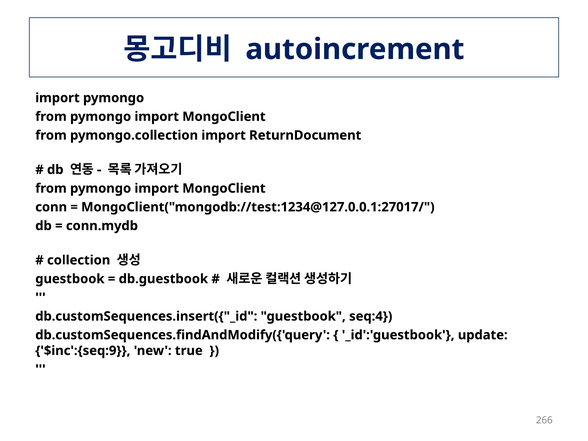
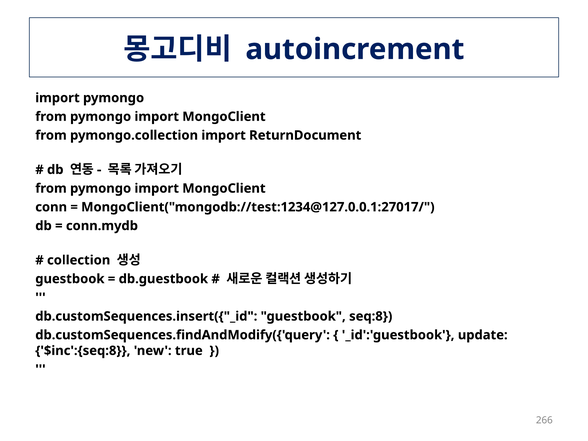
seq:4: seq:4 -> seq:8 (371, 316)
$inc':{seq:9: $inc':{seq:9 -> $inc':{seq:8 (83, 351)
